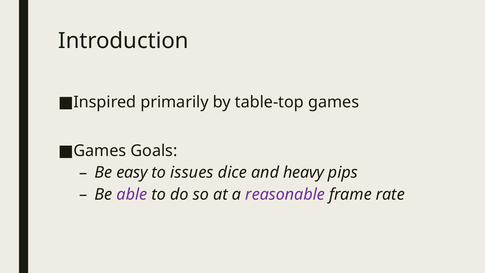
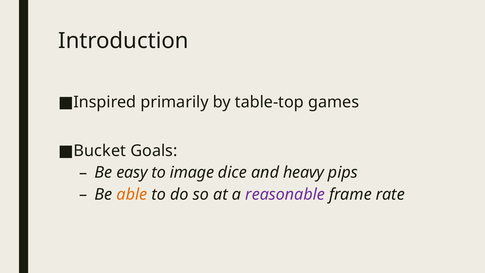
Games: Games -> Bucket (100, 151)
issues: issues -> image (192, 172)
able colour: purple -> orange (132, 194)
